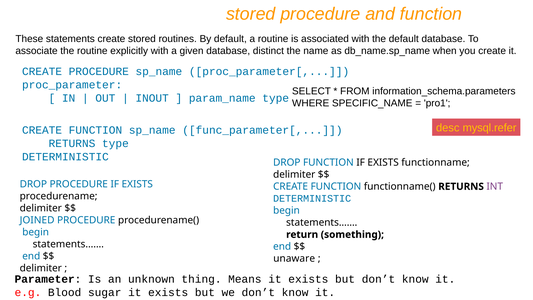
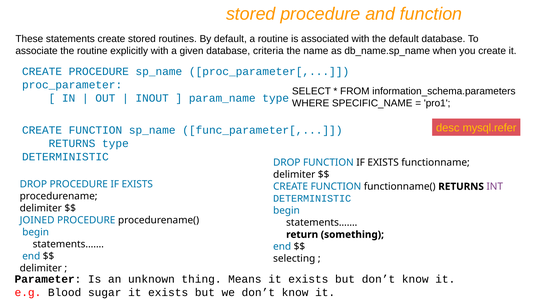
distinct: distinct -> criteria (268, 51)
unaware: unaware -> selecting (294, 258)
